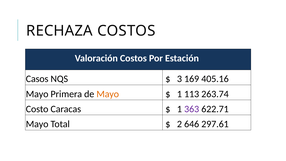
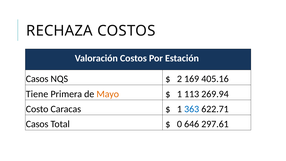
3: 3 -> 2 (179, 79)
Mayo: Mayo -> Tiene (37, 94)
263.74: 263.74 -> 269.94 (215, 94)
363 colour: purple -> blue (192, 109)
Mayo: Mayo -> Casos (37, 124)
2: 2 -> 0 (179, 124)
